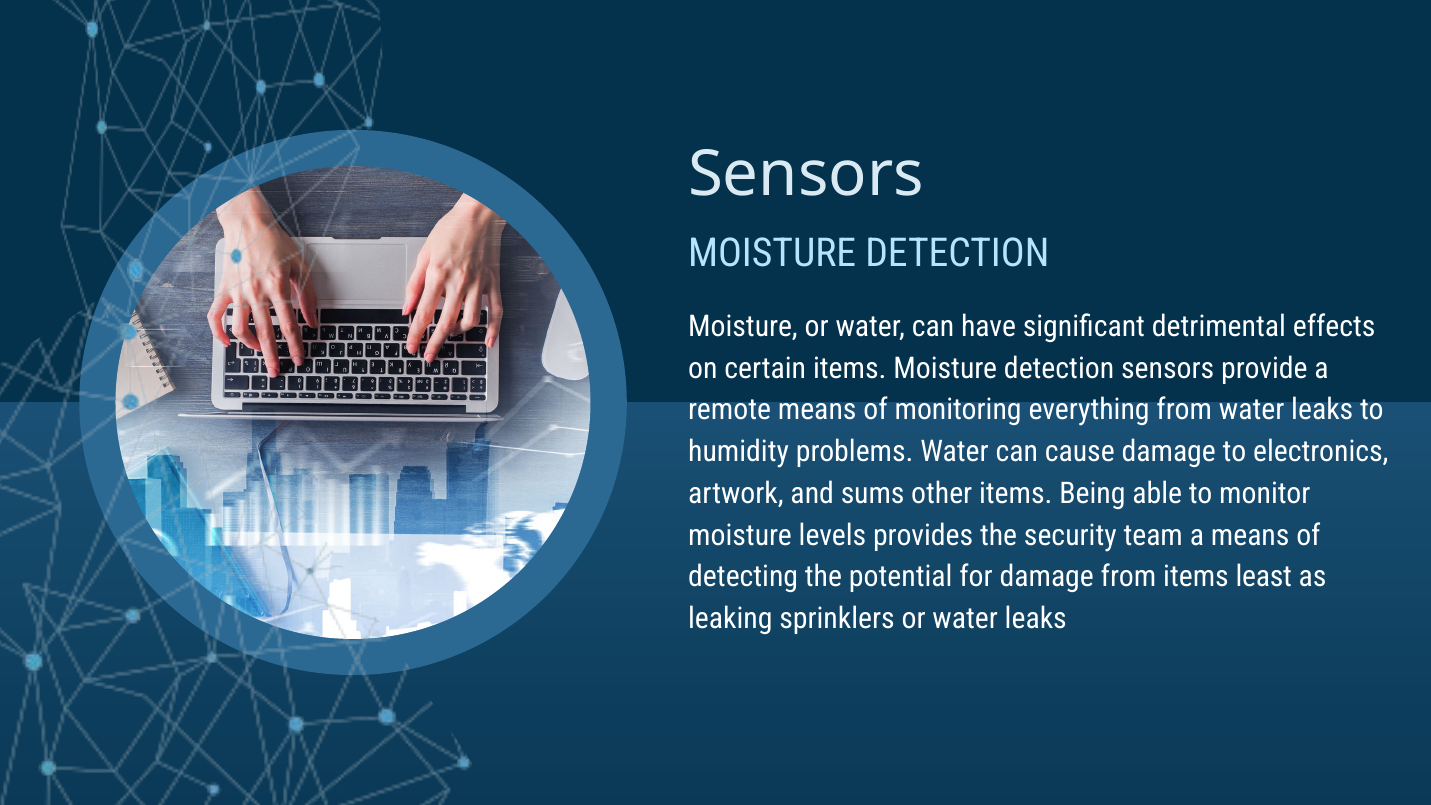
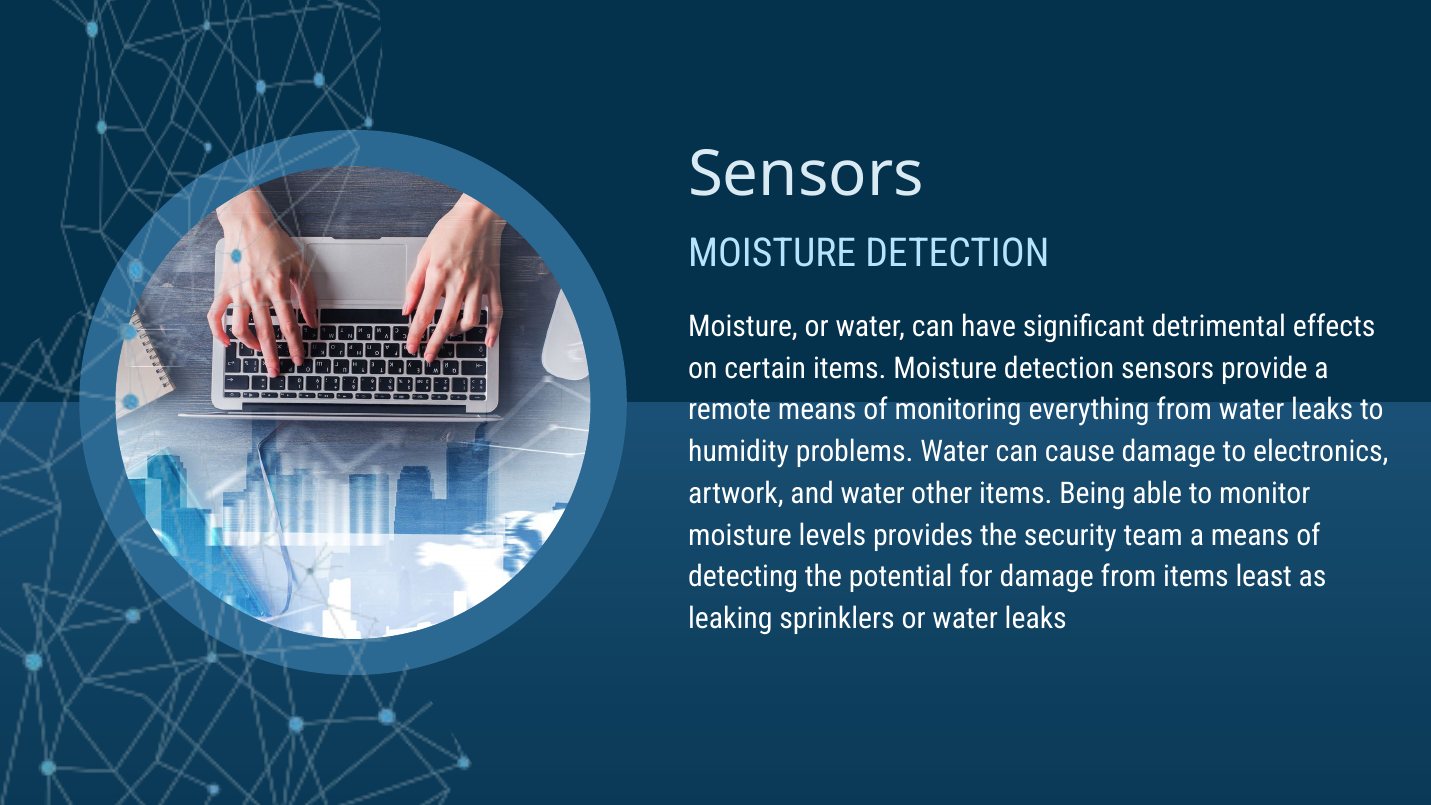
and sums: sums -> water (873, 493)
